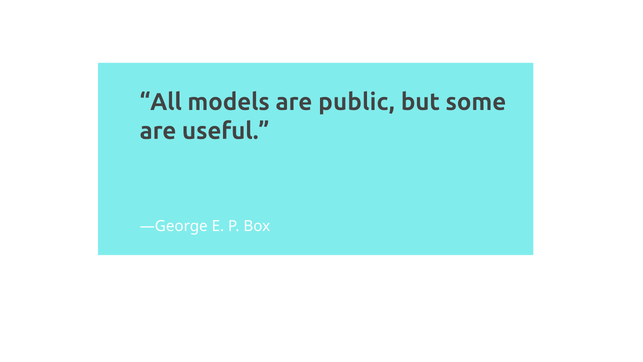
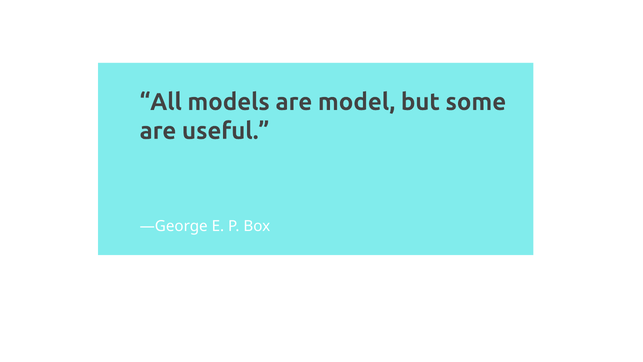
public: public -> model (357, 102)
